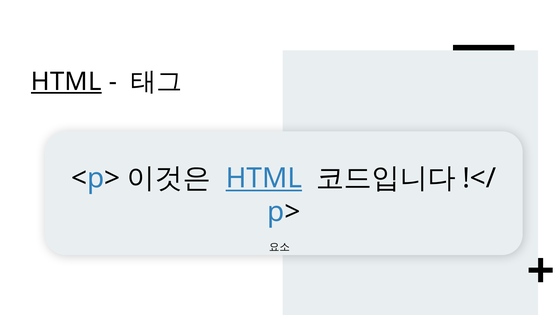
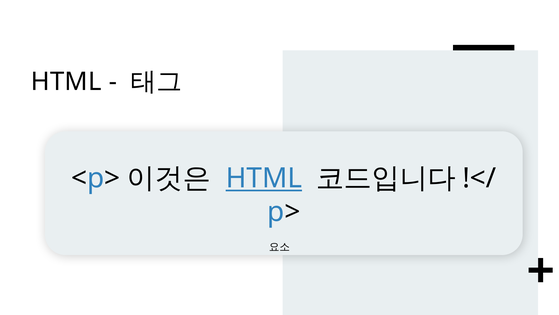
HTML underline: present -> none (66, 82)
